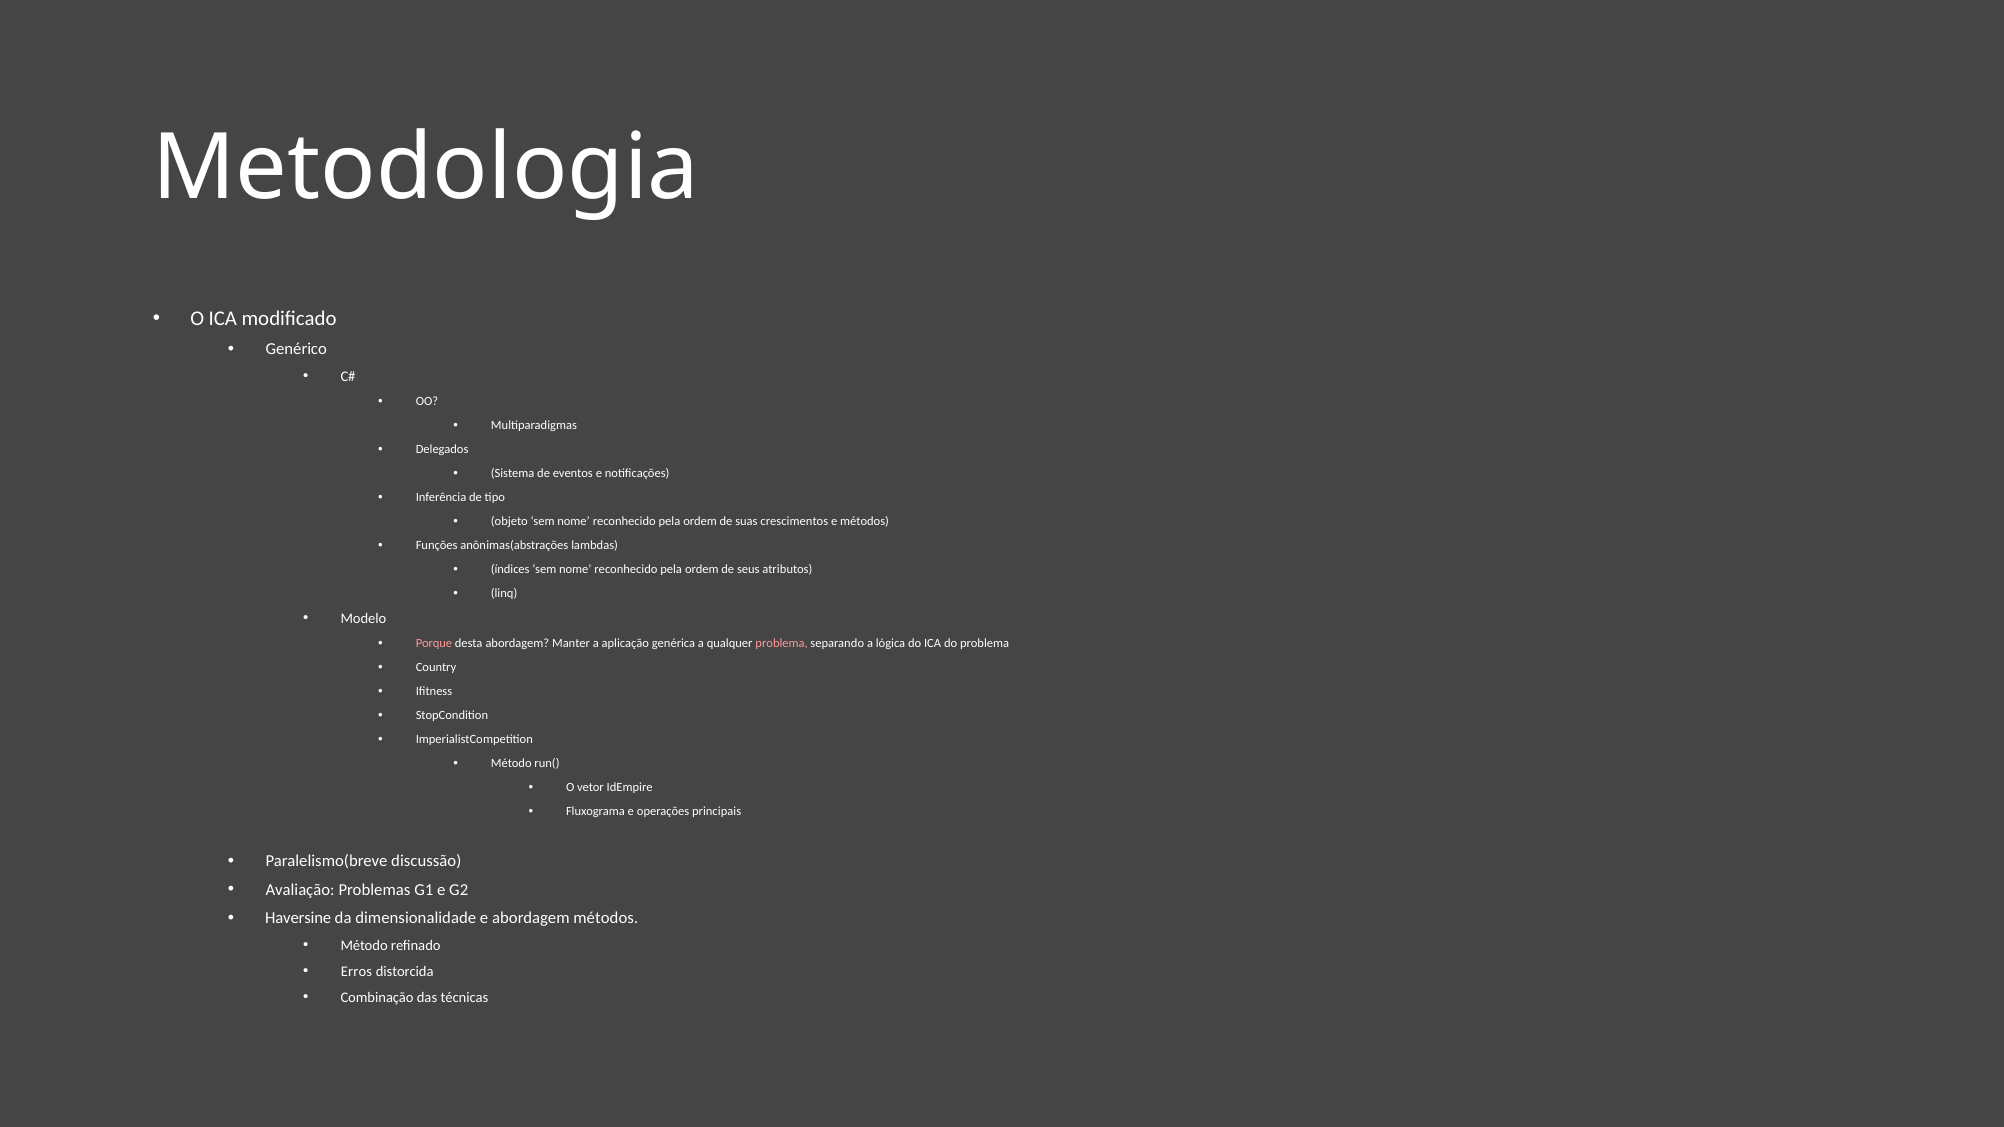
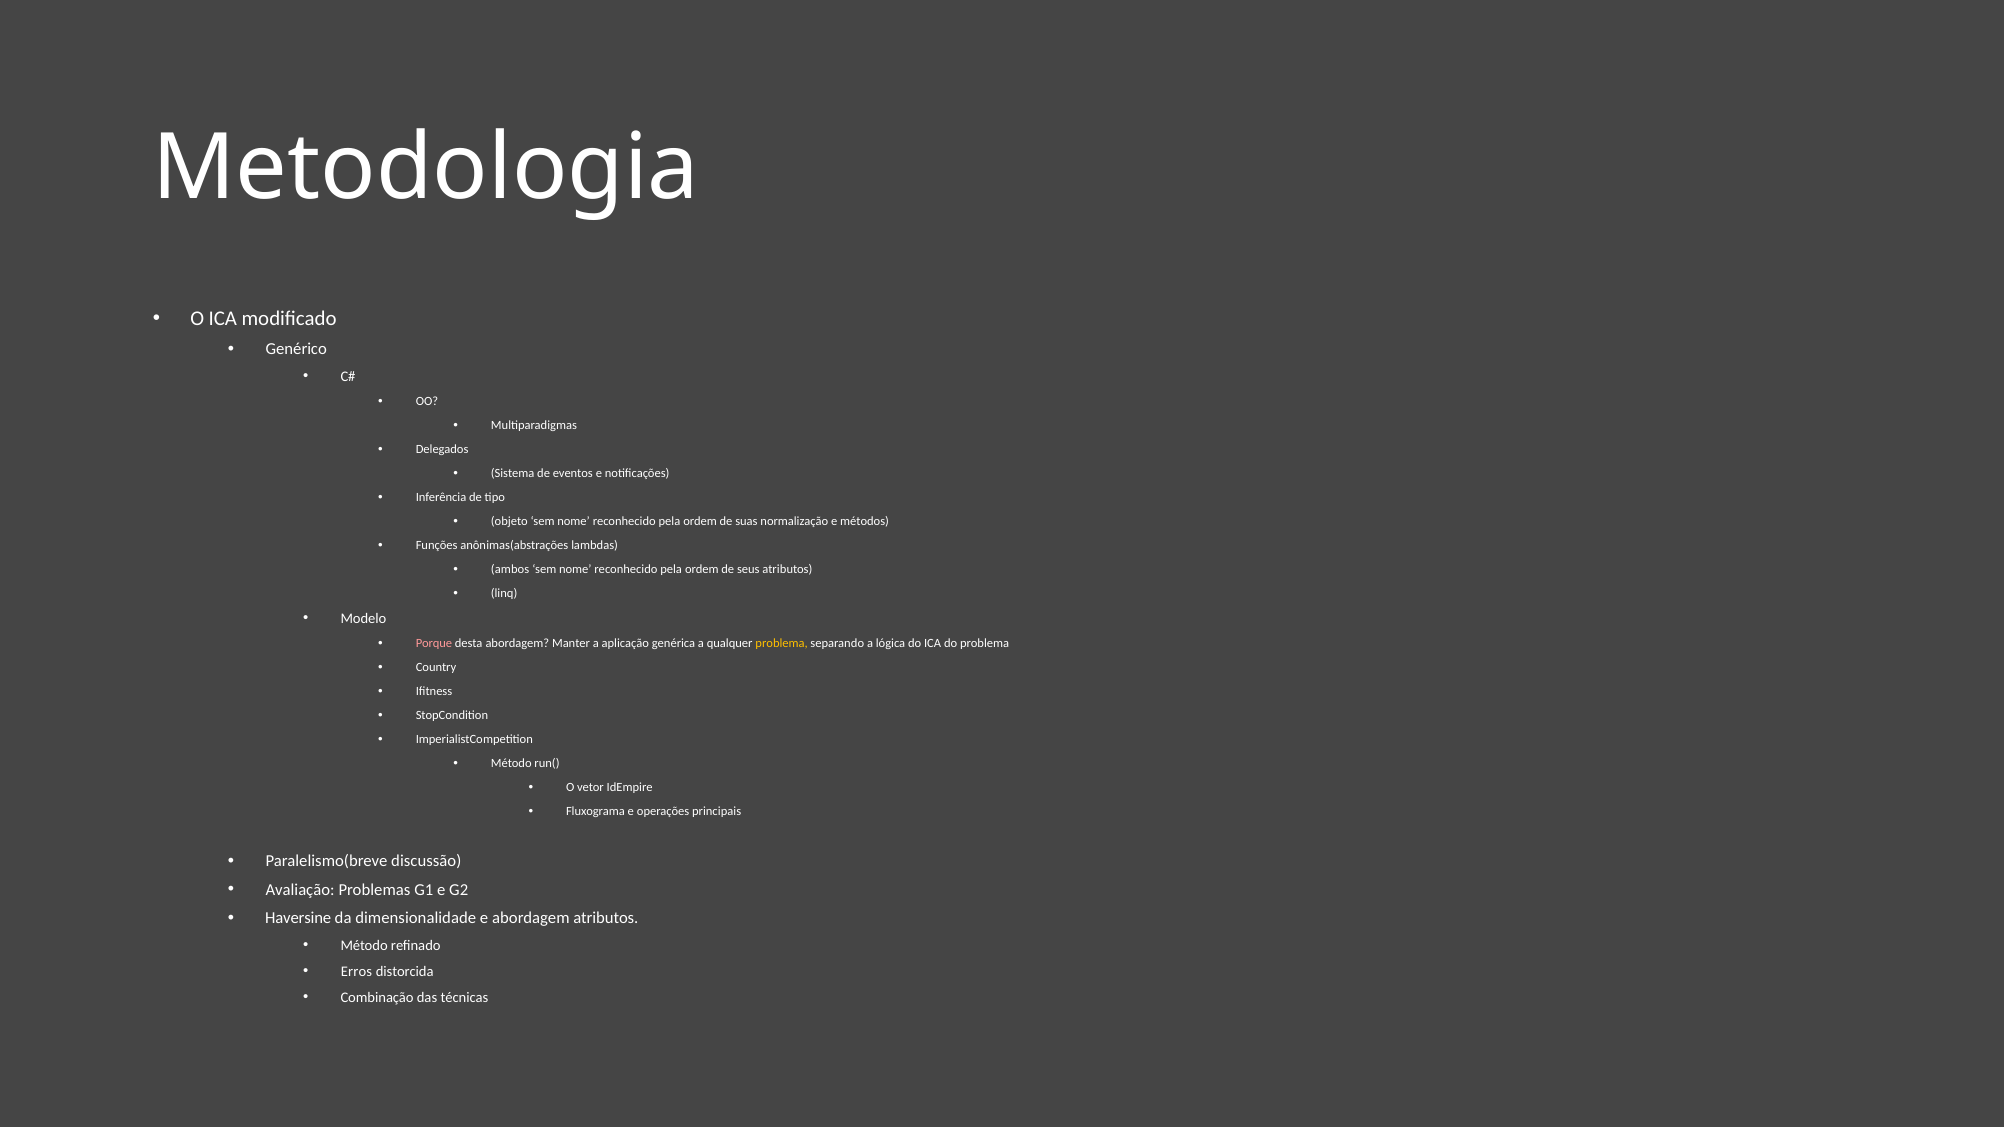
crescimentos: crescimentos -> normalização (794, 522)
índices: índices -> ambos (510, 570)
problema colour: pink -> yellow (782, 644)
abordagem métodos: métodos -> atributos (606, 918)
